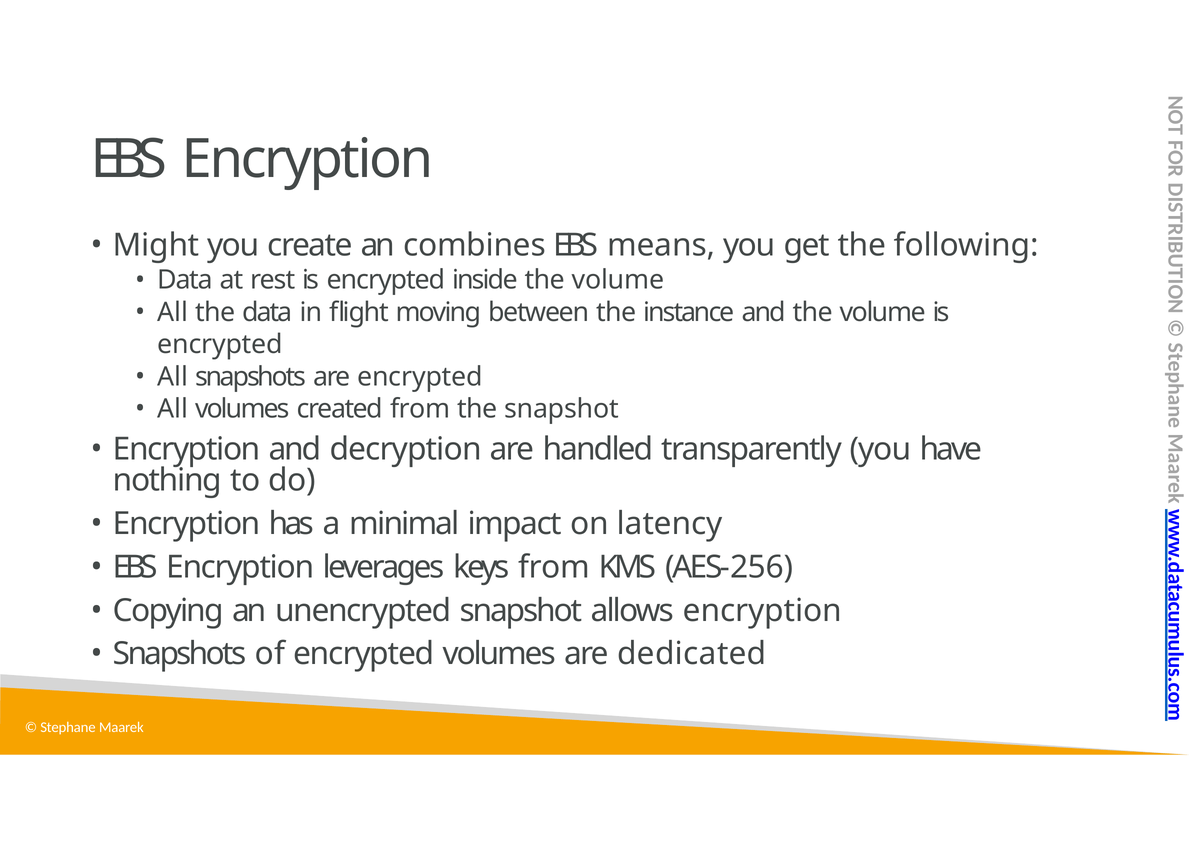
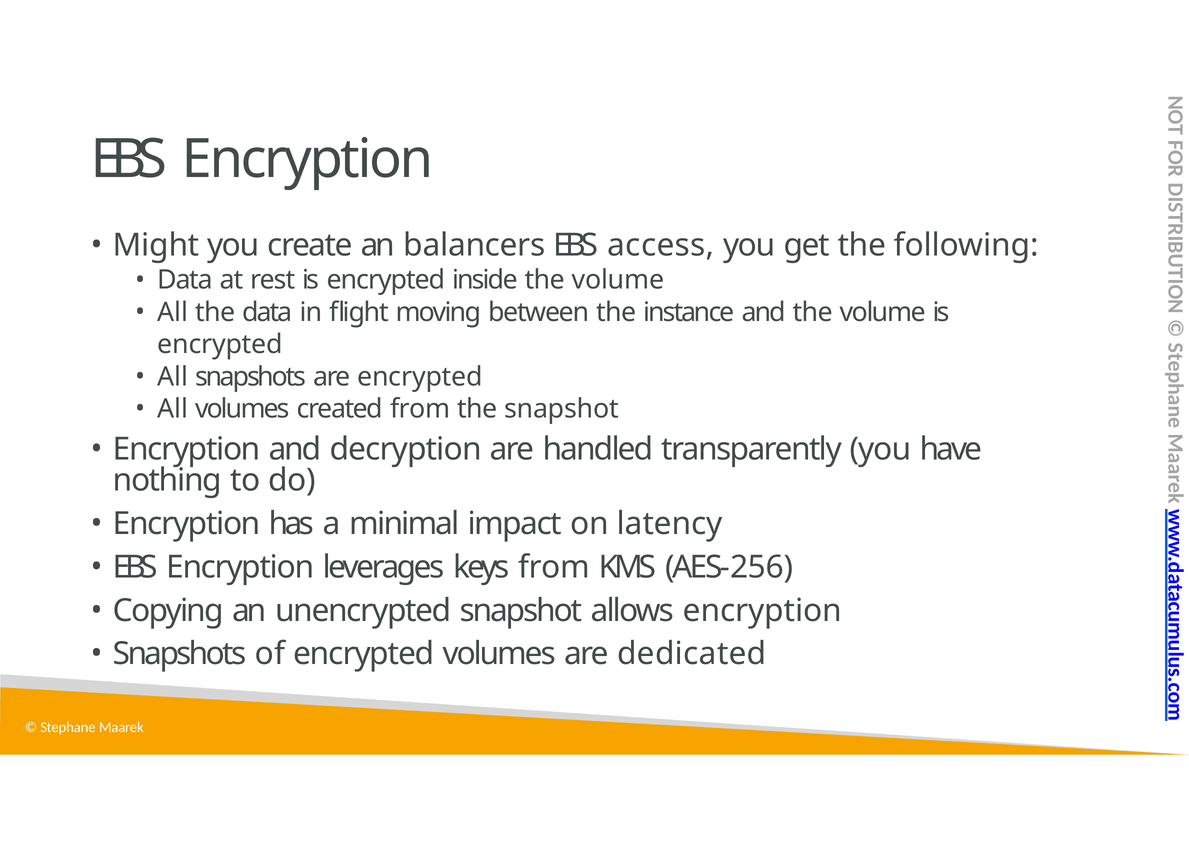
combines: combines -> balancers (474, 245)
means: means -> access (661, 245)
